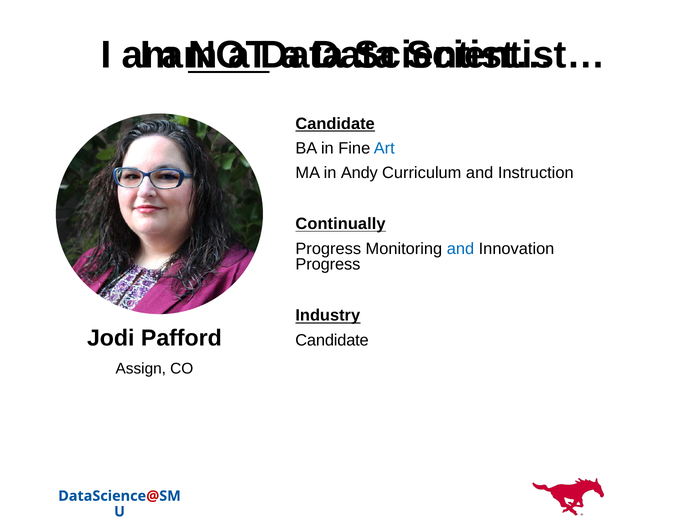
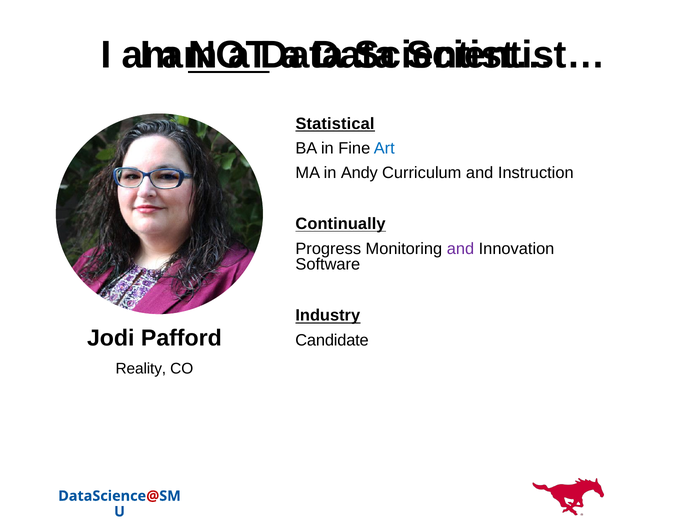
Candidate: Candidate -> Statistical (335, 124)
and colour: blue -> purple (461, 248)
Progress: Progress -> Software (328, 264)
Assign: Assign -> Reality (141, 368)
